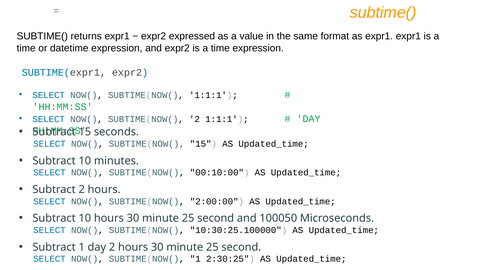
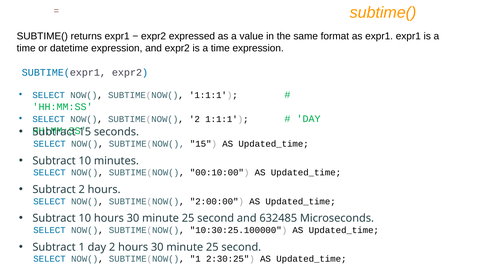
100050: 100050 -> 632485 (278, 218)
